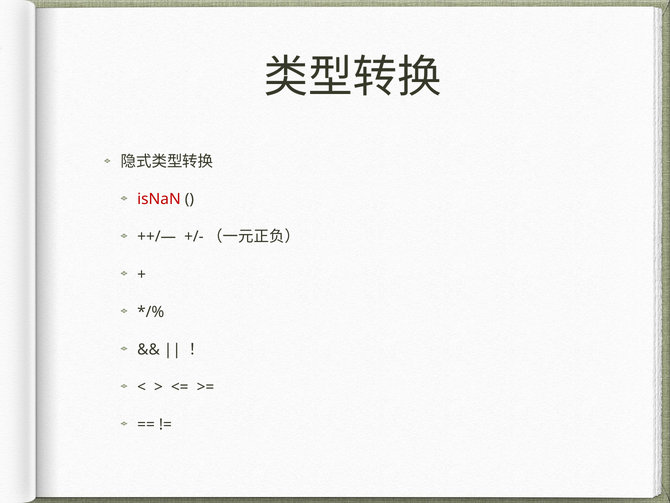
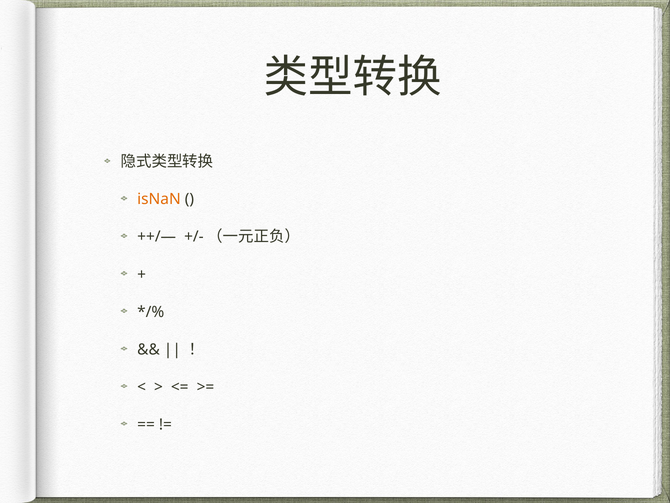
isNaN colour: red -> orange (159, 199)
